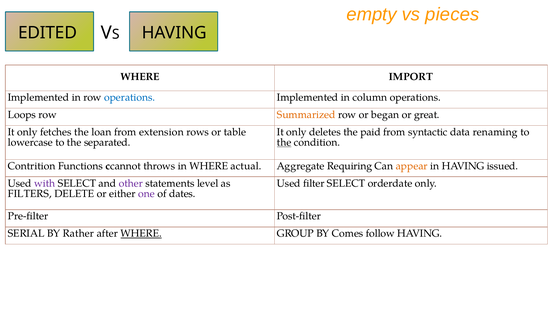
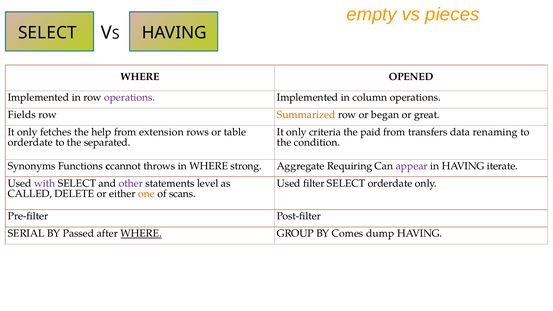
EDITED: EDITED -> SELECT (47, 33)
IMPORT: IMPORT -> OPENED (411, 77)
operations colour: blue -> purple (130, 97)
Loops: Loops -> Fields (22, 115)
loan: loan -> help (101, 132)
deletes: deletes -> criteria (325, 132)
syntactic: syntactic -> transfers (428, 132)
lowercase: lowercase -> orderdate (30, 142)
the underline: present -> none (284, 142)
Contrition: Contrition -> Synonyms (32, 166)
actual: actual -> strong (246, 166)
appear colour: orange -> purple (412, 166)
issued: issued -> iterate (502, 166)
FILTERS: FILTERS -> CALLED (30, 194)
one colour: purple -> orange (147, 194)
dates: dates -> scans (182, 194)
Rather: Rather -> Passed (79, 234)
follow: follow -> dump (380, 234)
